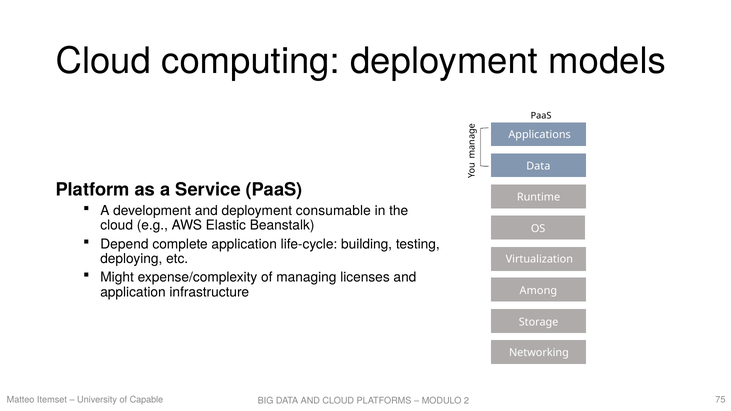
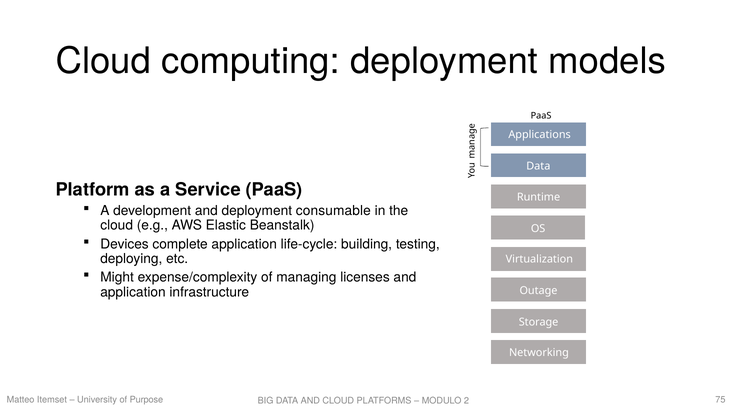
Depend: Depend -> Devices (124, 244)
Among: Among -> Outage (538, 291)
Capable: Capable -> Purpose (146, 400)
